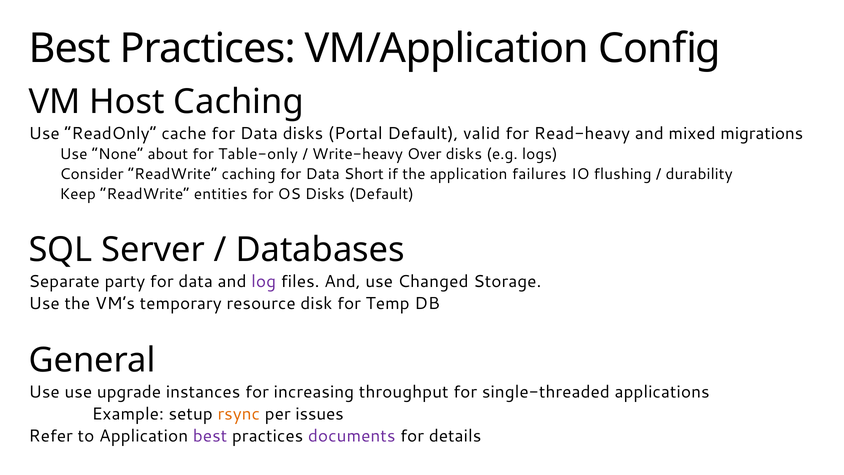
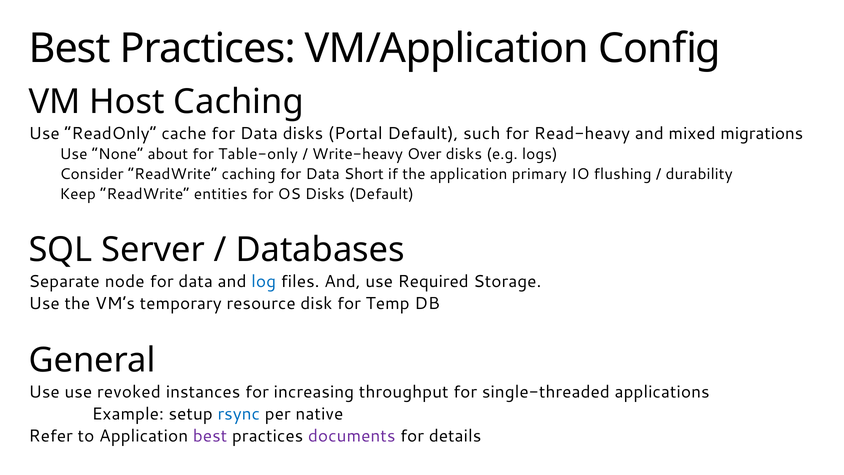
valid: valid -> such (482, 133)
failures: failures -> primary (539, 174)
party: party -> node (125, 281)
log colour: purple -> blue (264, 281)
Changed: Changed -> Required (433, 281)
upgrade: upgrade -> revoked (129, 392)
rsync colour: orange -> blue (239, 414)
issues: issues -> native (319, 414)
